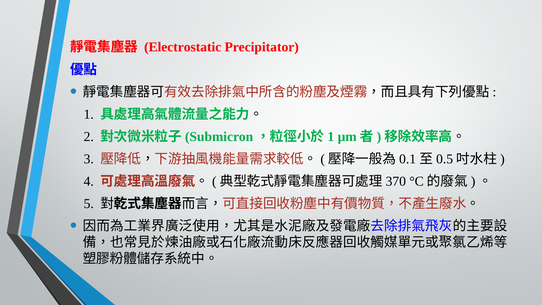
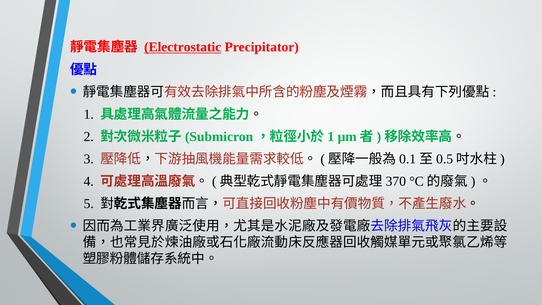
Electrostatic underline: none -> present (183, 47)
